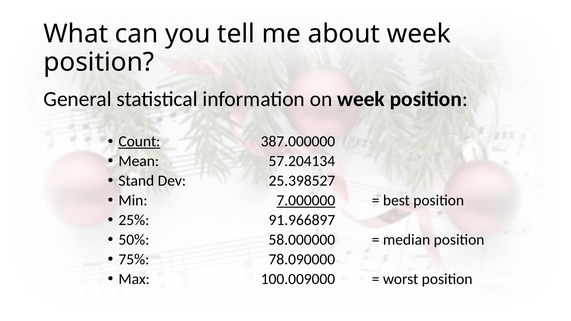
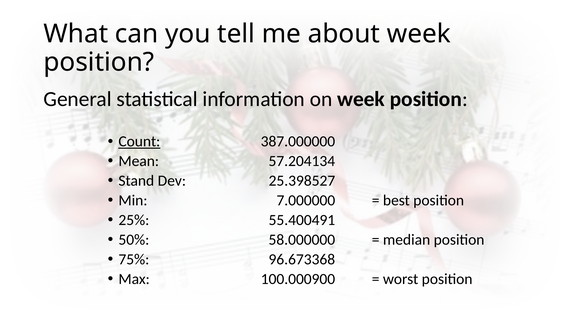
7.000000 underline: present -> none (306, 201)
91.966897: 91.966897 -> 55.400491 (302, 220)
78.090000: 78.090000 -> 96.673368 (302, 260)
100.009000: 100.009000 -> 100.000900 (298, 279)
